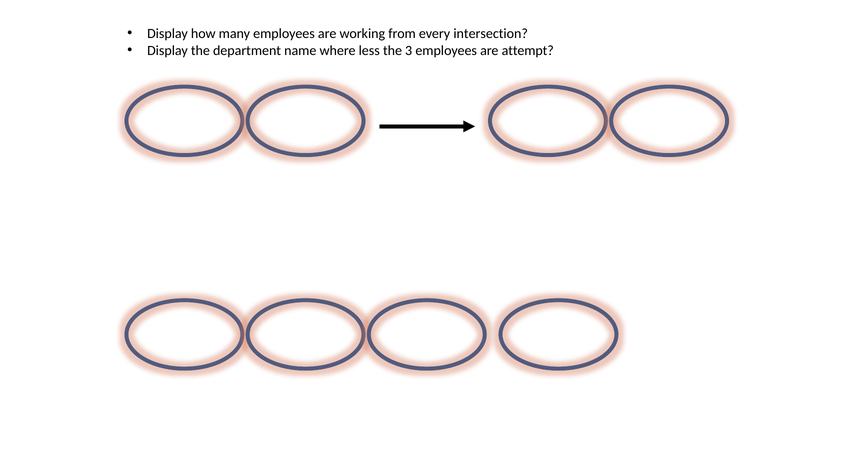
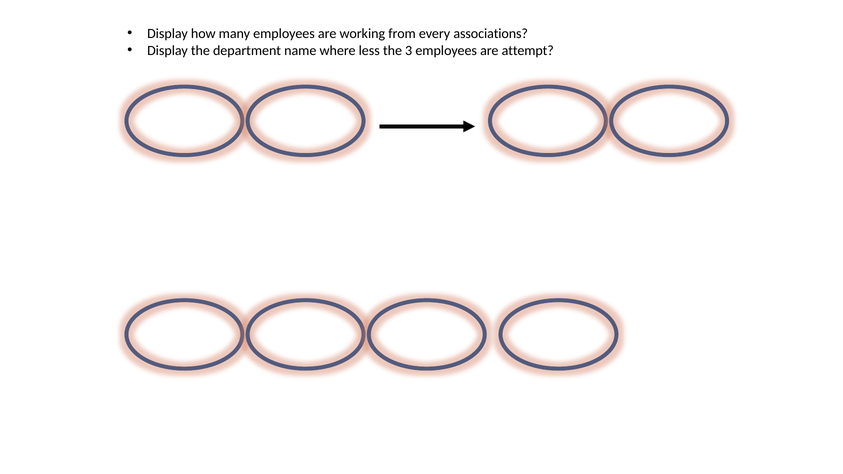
intersection: intersection -> associations (491, 34)
